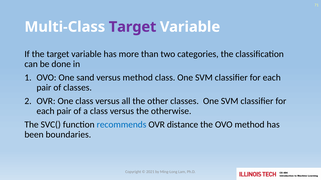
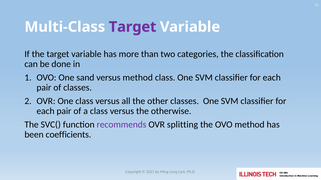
recommends colour: blue -> purple (122, 125)
distance: distance -> splitting (183, 125)
boundaries: boundaries -> coefficients (68, 135)
